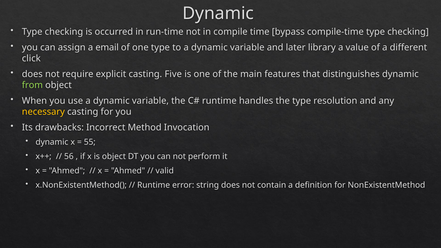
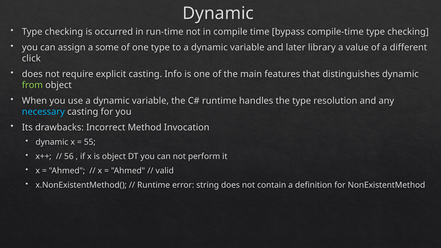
email: email -> some (107, 47)
Five: Five -> Info (173, 74)
necessary colour: yellow -> light blue (43, 112)
